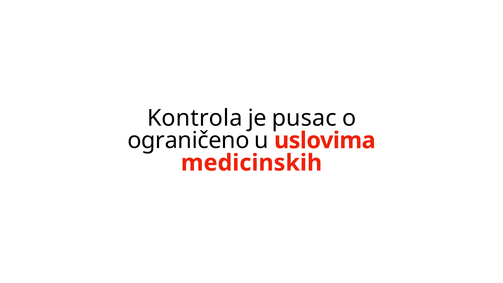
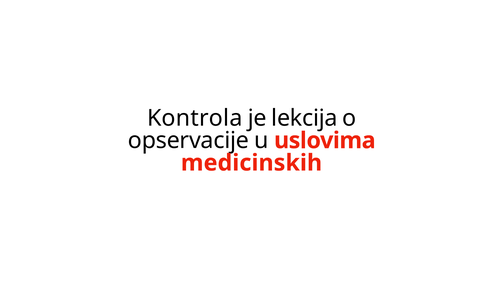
pusac: pusac -> lekcija (305, 118)
ograničeno: ograničeno -> opservacije (188, 141)
